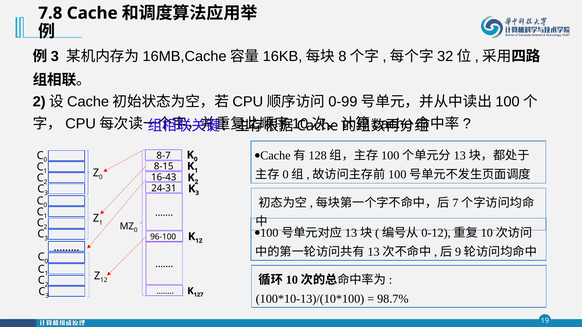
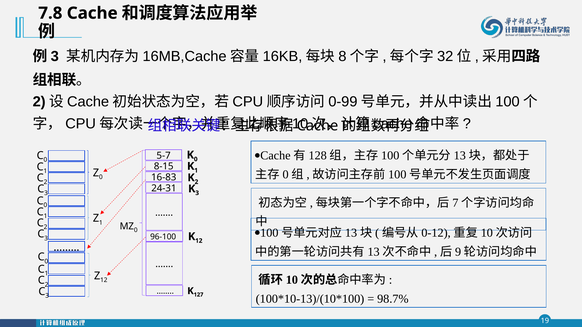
8-7: 8-7 -> 5-7 (164, 156)
16-43: 16-43 -> 16-83 (164, 177)
